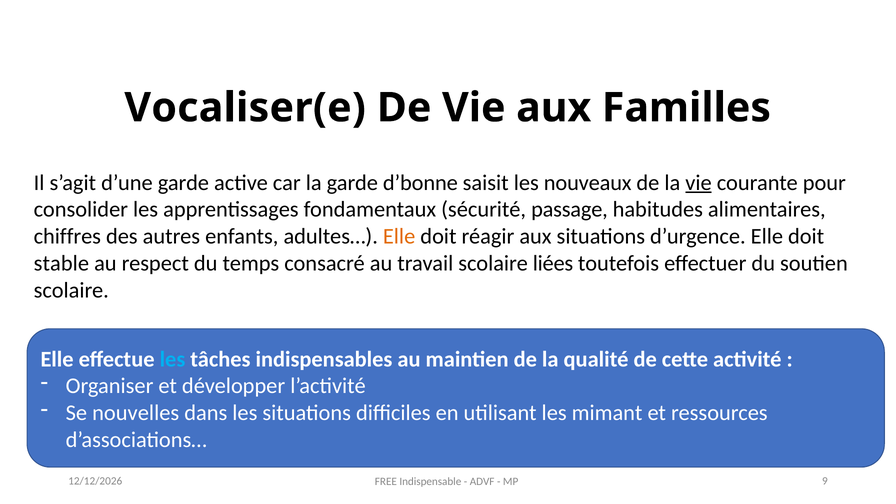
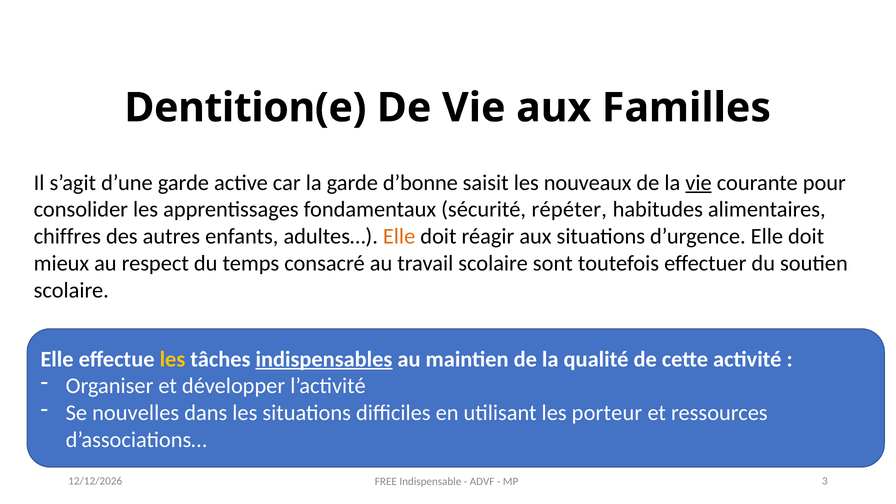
Vocaliser(e: Vocaliser(e -> Dentition(e (245, 108)
passage: passage -> répéter (569, 210)
stable: stable -> mieux (61, 263)
liées: liées -> sont (553, 263)
les colour: light blue -> yellow (172, 359)
indispensables underline: none -> present (324, 359)
mimant: mimant -> porteur (607, 413)
9: 9 -> 3 (825, 481)
